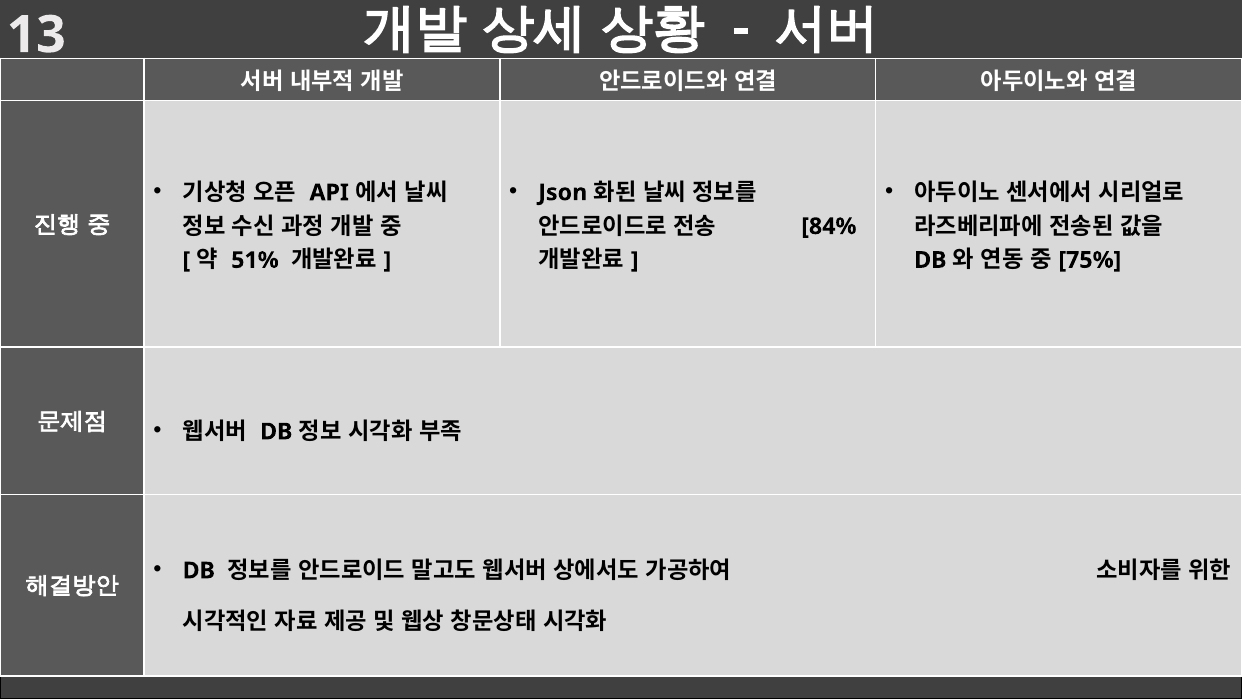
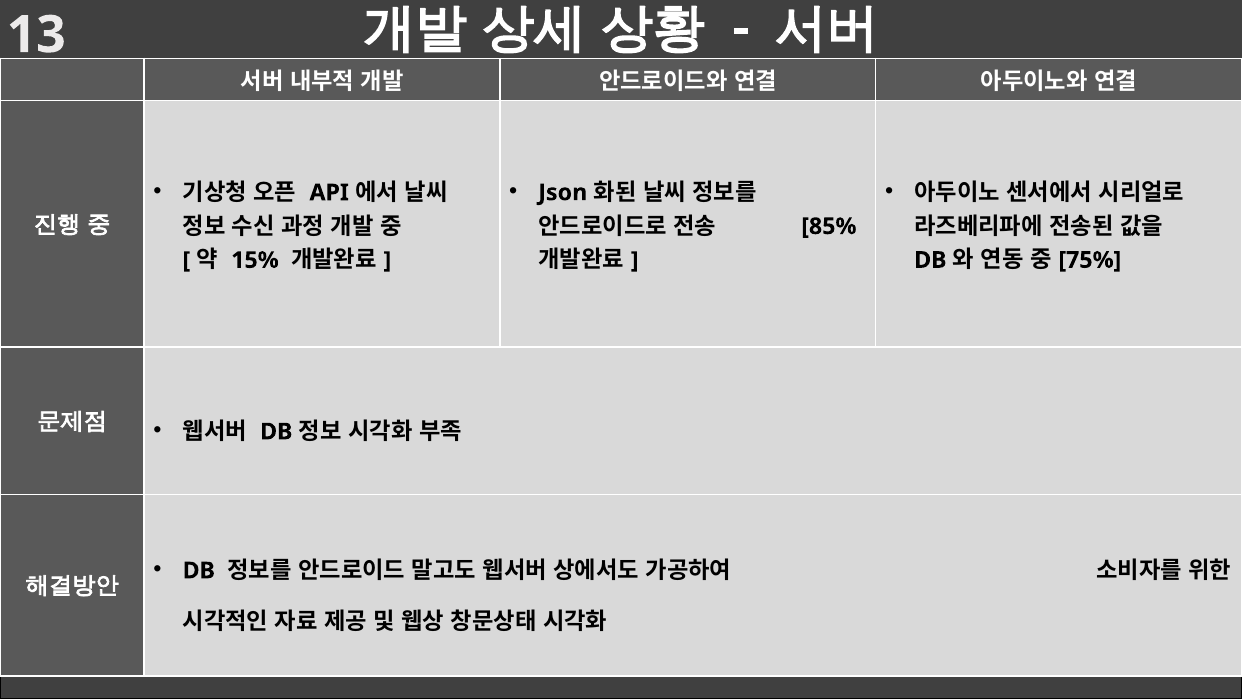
84%: 84% -> 85% (829, 226)
51%: 51% -> 15% (255, 260)
